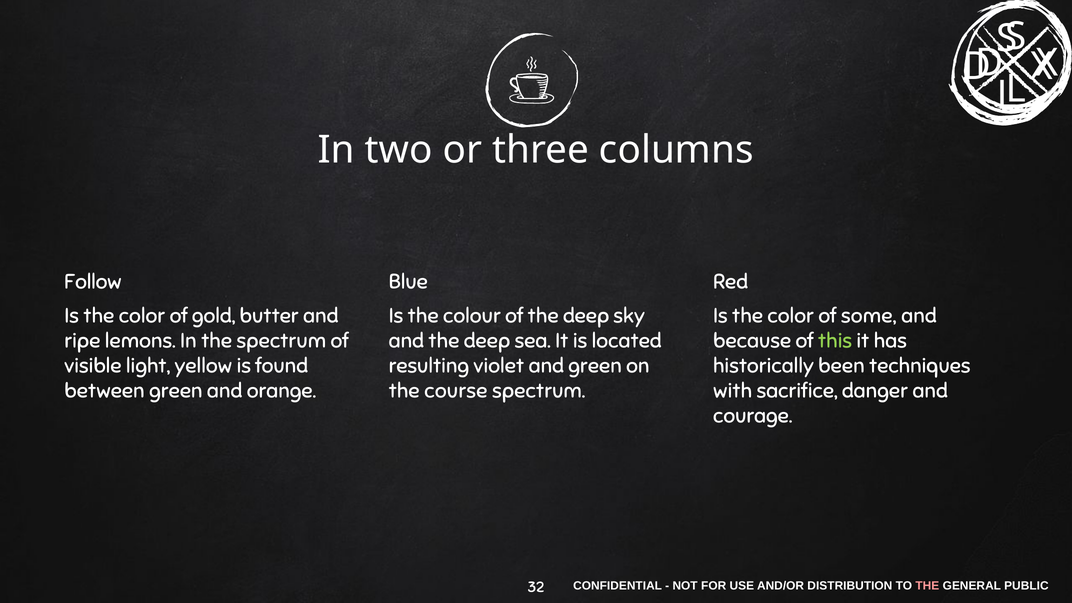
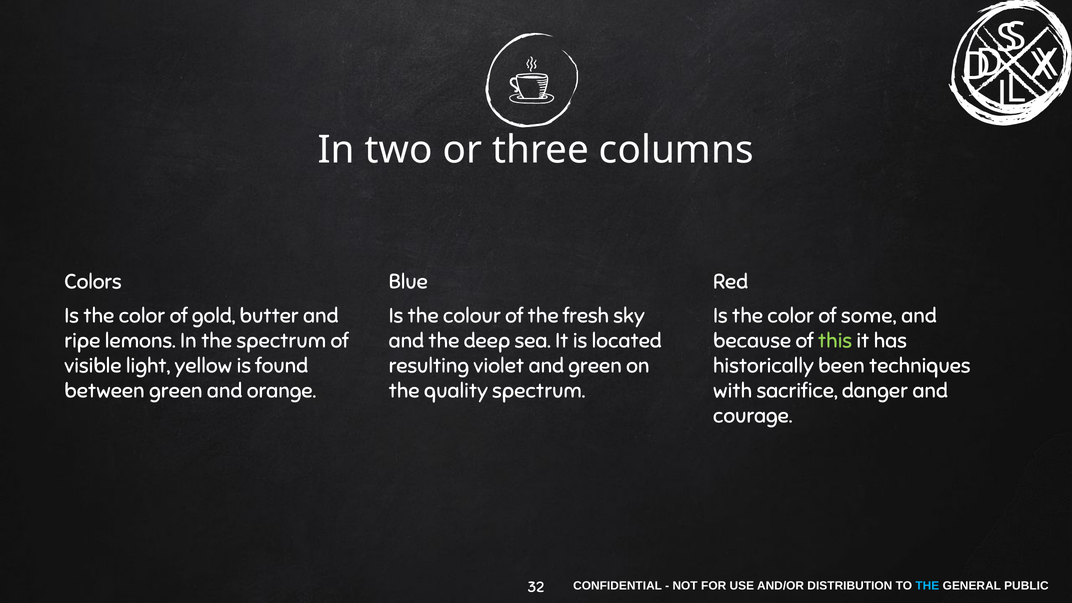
Follow: Follow -> Colors (93, 282)
of the deep: deep -> fresh (586, 316)
course: course -> quality (456, 391)
THE colour: pink -> light blue (927, 586)
